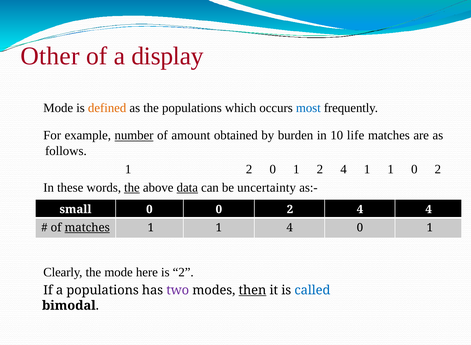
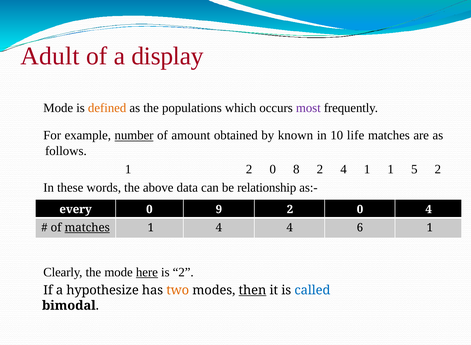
Other: Other -> Adult (50, 56)
most colour: blue -> purple (308, 108)
burden: burden -> known (295, 135)
2 0 1: 1 -> 8 (296, 169)
1 0: 0 -> 5 (414, 169)
the underline: present -> none (132, 188)
data underline: present -> none (187, 188)
uncertainty: uncertainty -> relationship (267, 188)
small: small -> every (76, 209)
0 0: 0 -> 9 (219, 209)
4: 4 -> 0 (360, 209)
1: 1 -> 4 (219, 228)
4 0: 0 -> 6 (360, 228)
here underline: none -> present (147, 272)
a populations: populations -> hypothesize (103, 290)
two colour: purple -> orange (178, 290)
